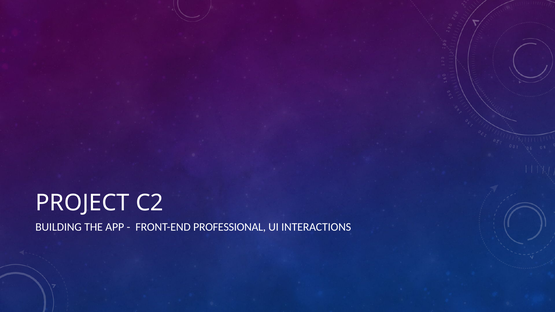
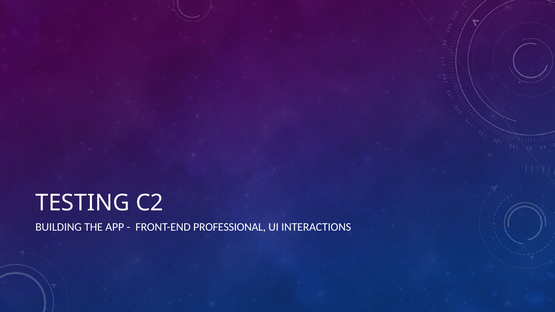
PROJECT: PROJECT -> TESTING (82, 203)
